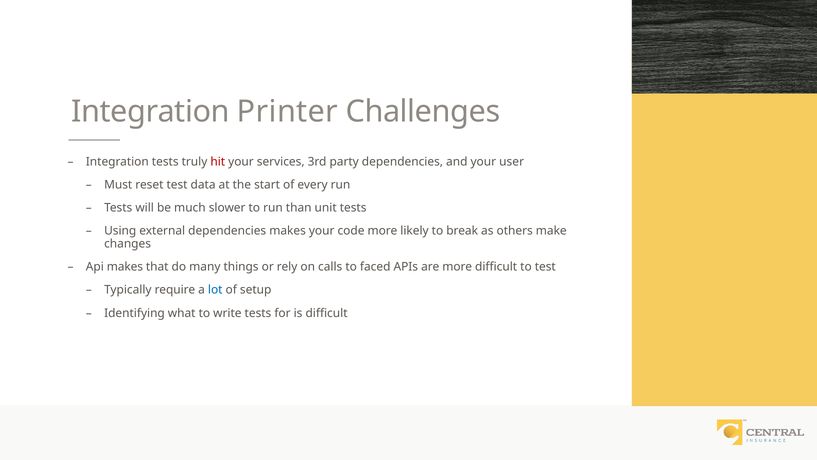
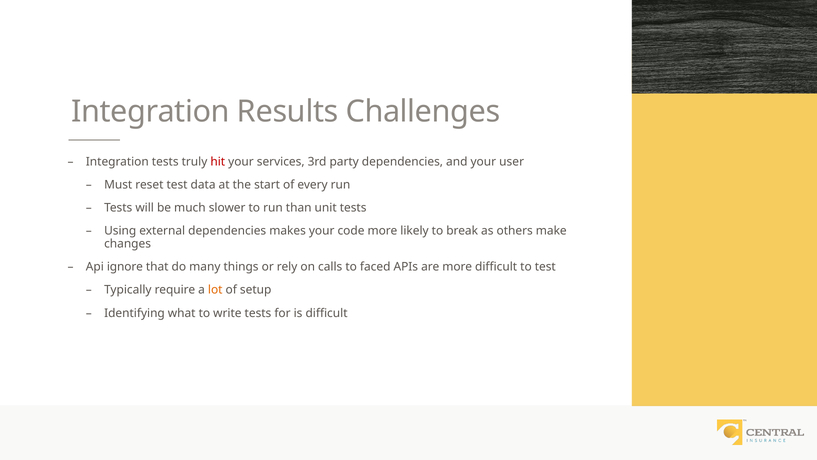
Printer: Printer -> Results (288, 112)
Api makes: makes -> ignore (125, 267)
lot colour: blue -> orange (215, 290)
